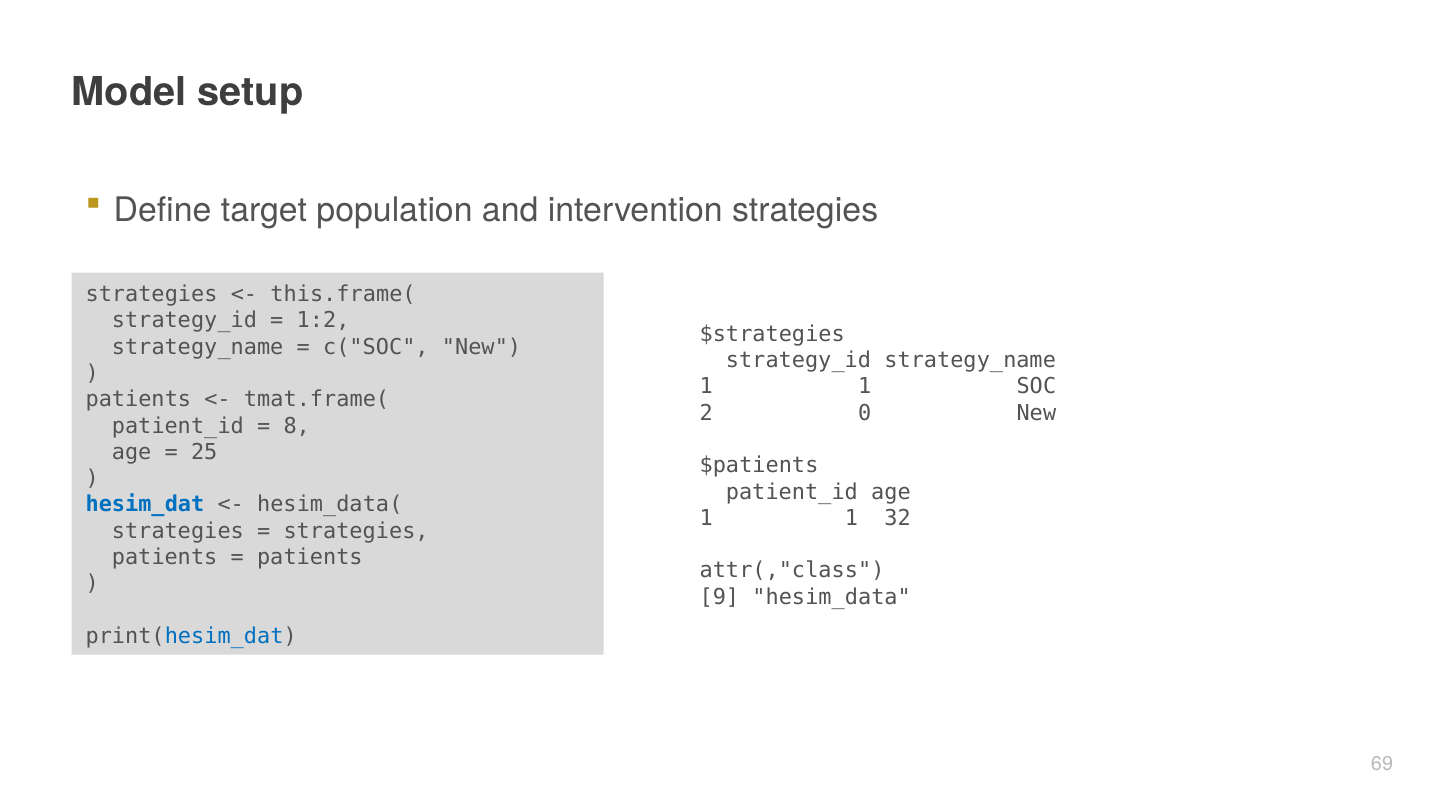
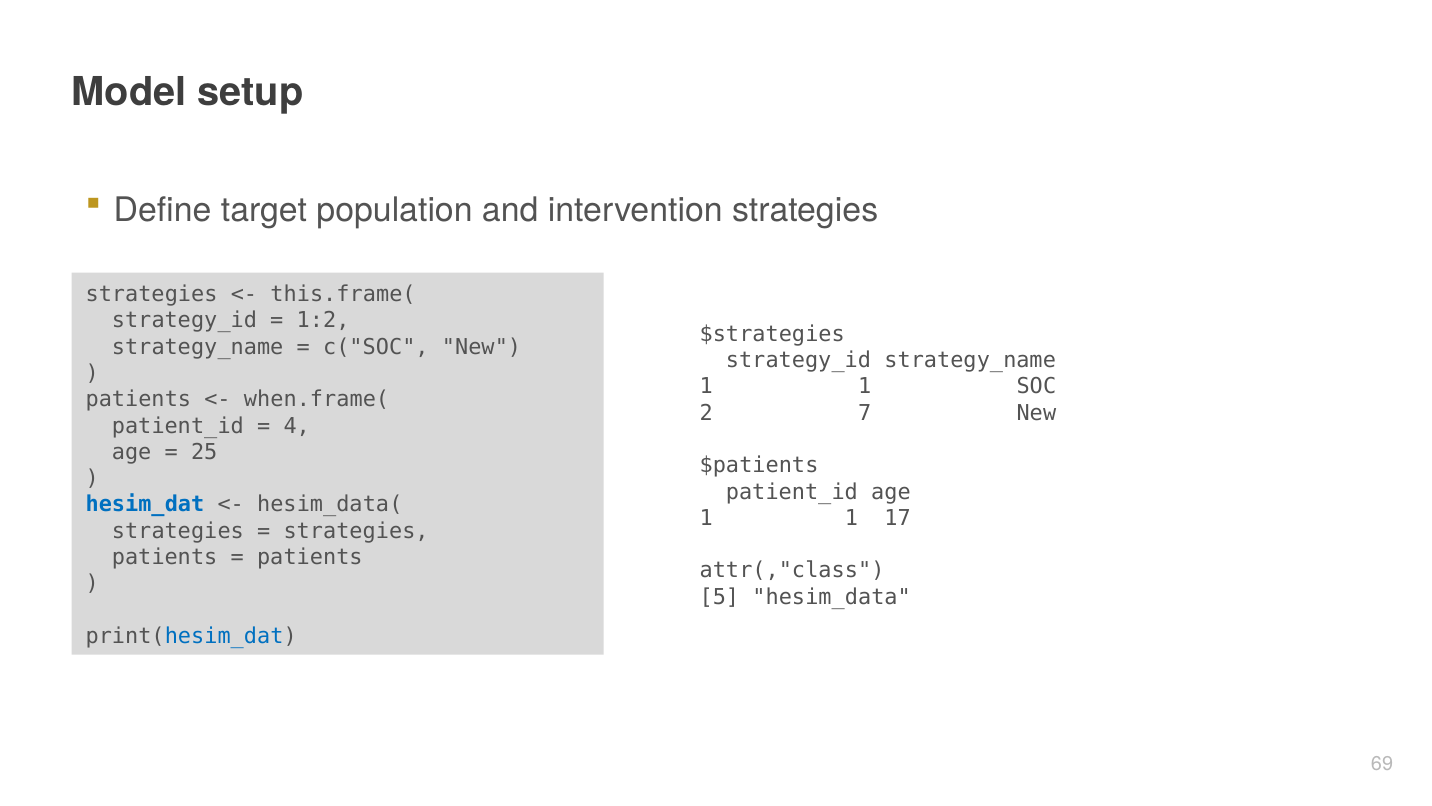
tmat.frame(: tmat.frame( -> when.frame( (317, 399)
0: 0 -> 7 (865, 413)
8: 8 -> 4 (297, 426)
32: 32 -> 17 (898, 518)
9: 9 -> 5 (719, 597)
